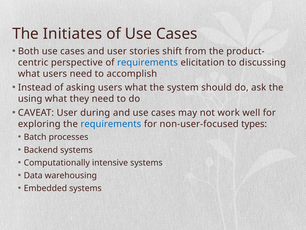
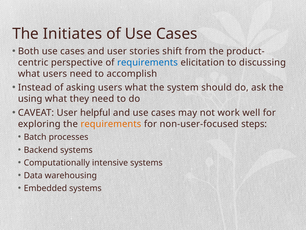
during: during -> helpful (95, 112)
requirements colour: blue -> orange (111, 124)
types: types -> steps (254, 124)
